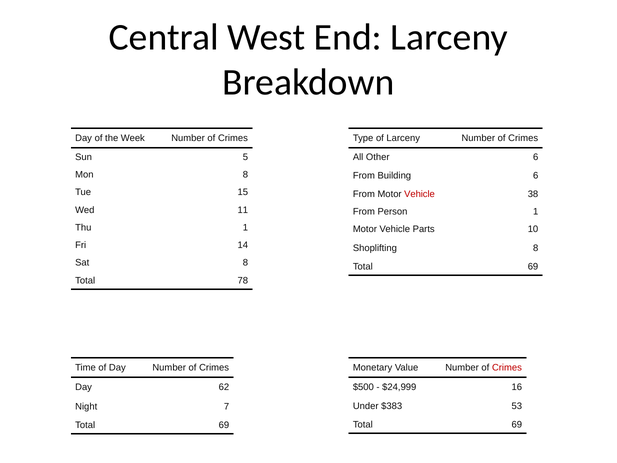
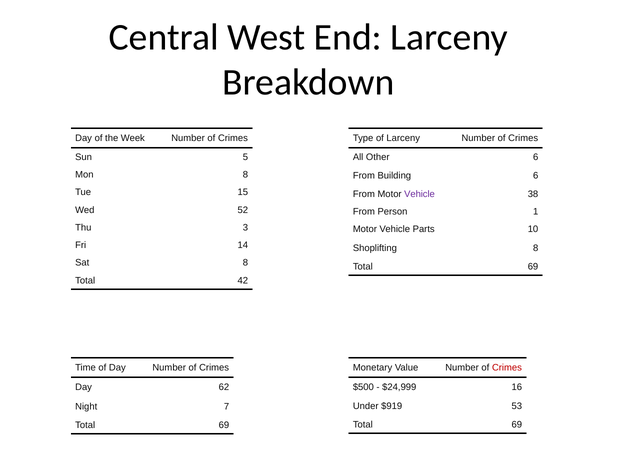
Vehicle colour: red -> purple (420, 194)
11: 11 -> 52 (243, 210)
Thu 1: 1 -> 3 (245, 227)
78: 78 -> 42 (243, 280)
$383: $383 -> $919 (392, 406)
